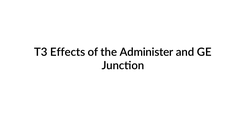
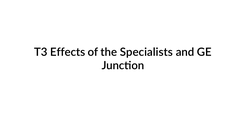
Administer: Administer -> Specialists (146, 52)
